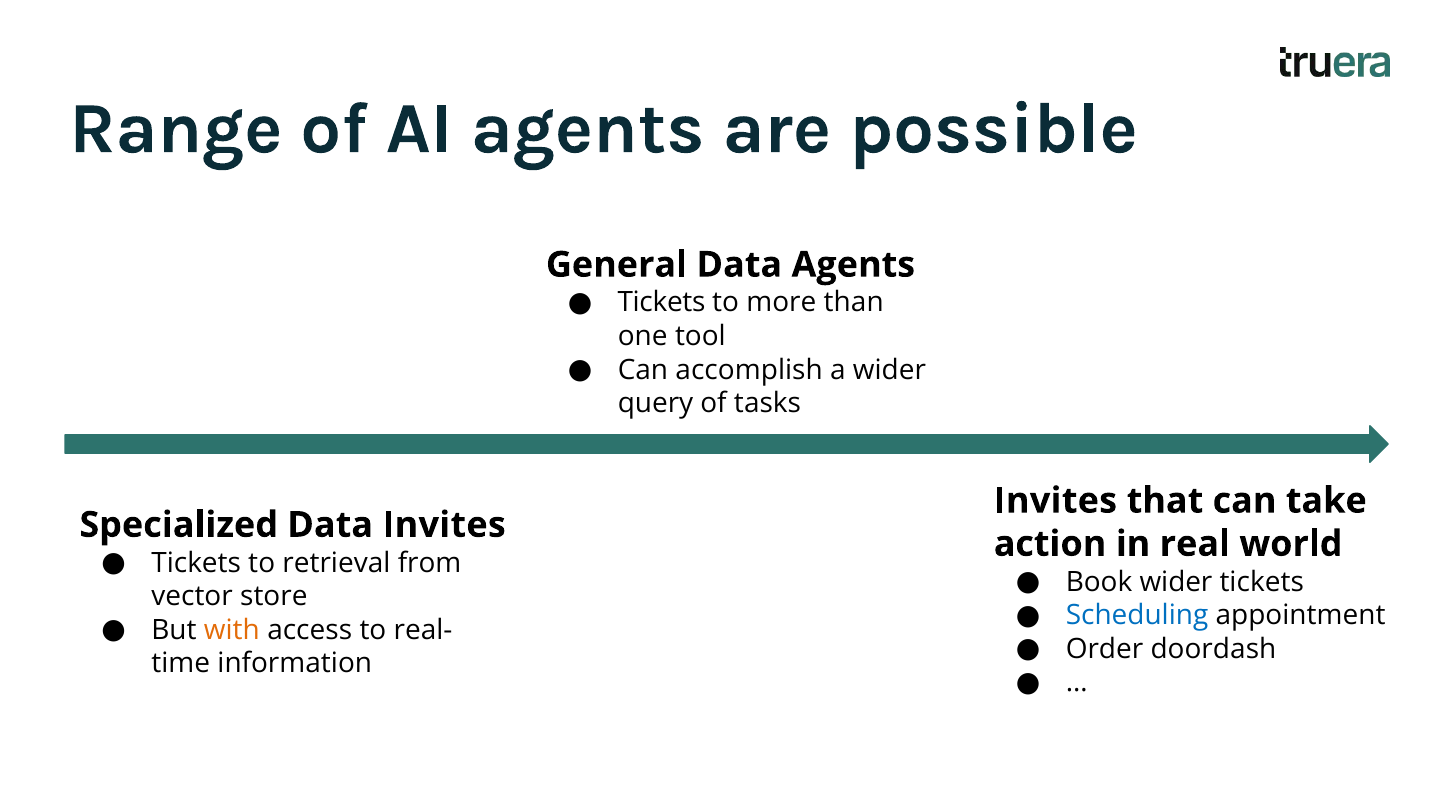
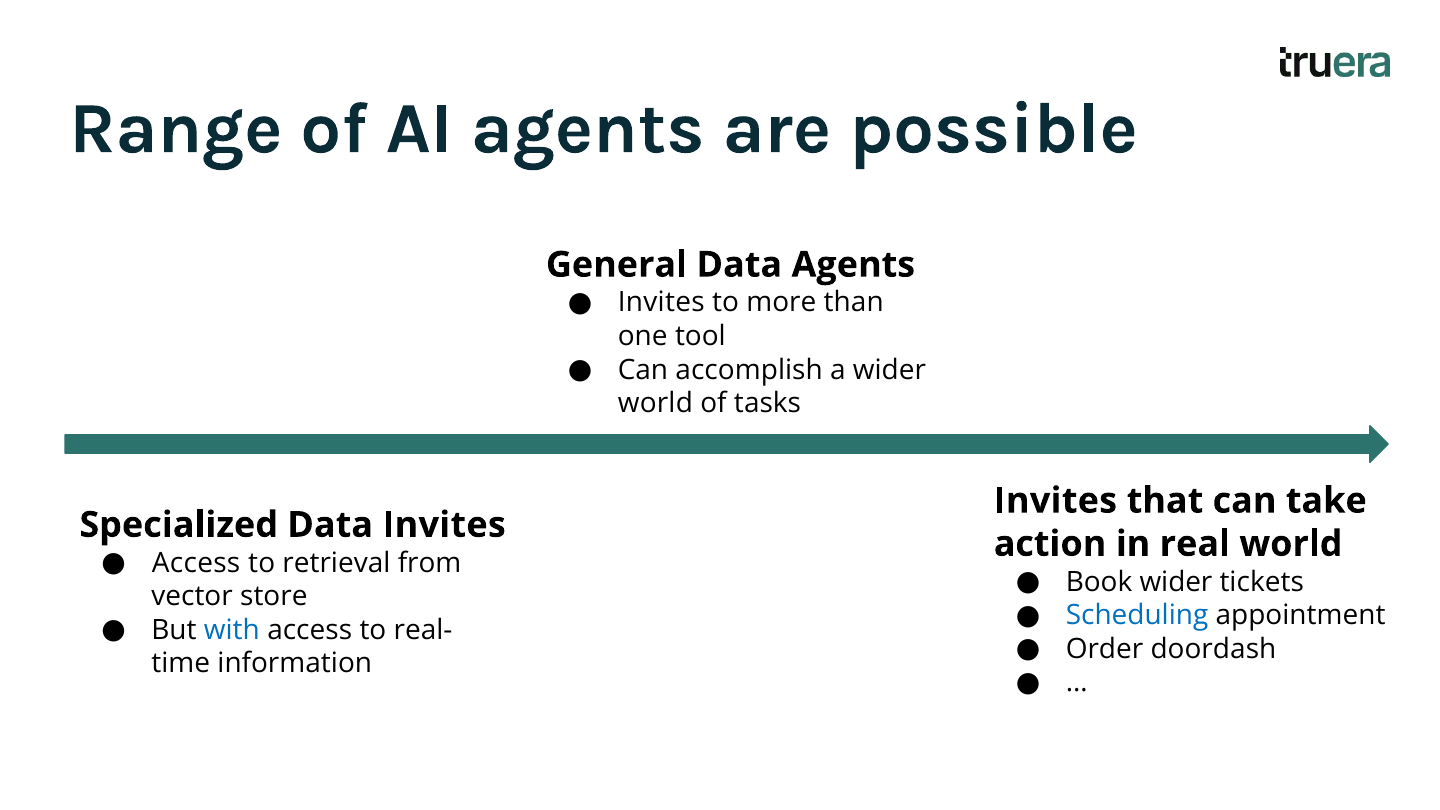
Tickets: Tickets -> Invites (661, 303)
query: query -> world (655, 403)
Tickets: Tickets -> Access (196, 563)
with colour: orange -> blue (232, 630)
